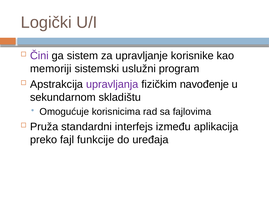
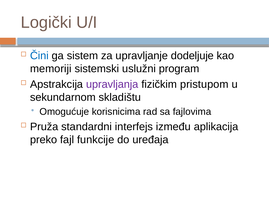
Čini colour: purple -> blue (39, 56)
korisnike: korisnike -> dodeljuje (192, 56)
navođenje: navođenje -> pristupom (204, 84)
